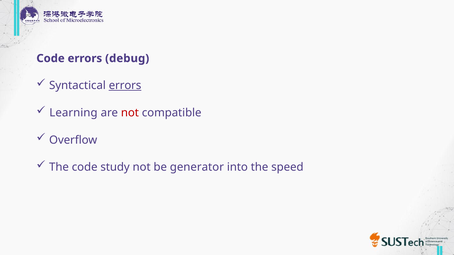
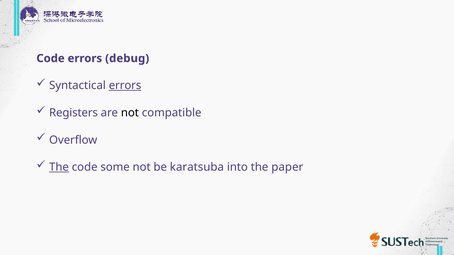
Learning: Learning -> Registers (74, 113)
not colour: red -> black (130, 113)
The underline: none -> present (59, 167)
study: study -> some (115, 167)
generator: generator -> karatsuba (197, 167)
speed: speed -> paper (287, 167)
